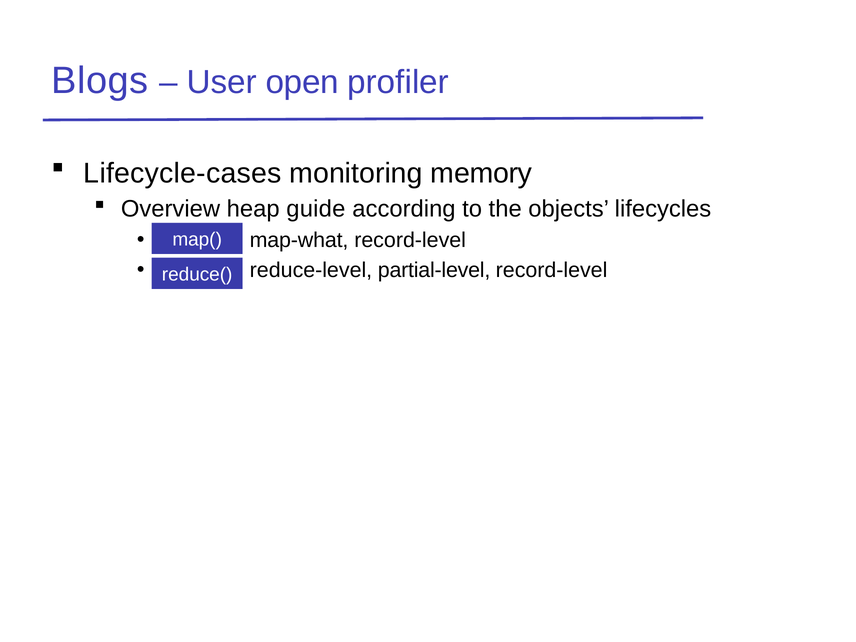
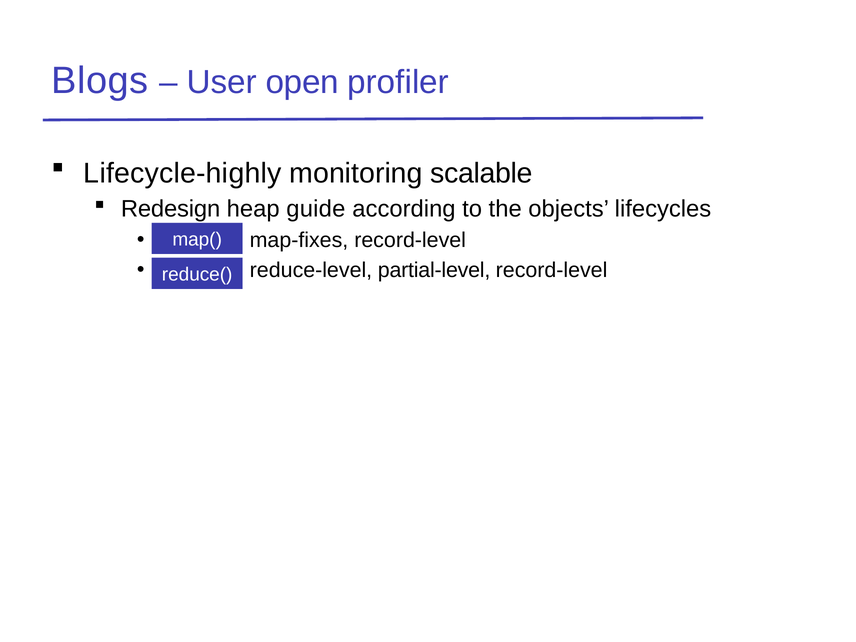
Lifecycle-cases: Lifecycle-cases -> Lifecycle-highly (182, 173)
memory: memory -> scalable (481, 173)
Overview: Overview -> Redesign (171, 209)
map-what: map-what -> map-fixes (299, 240)
